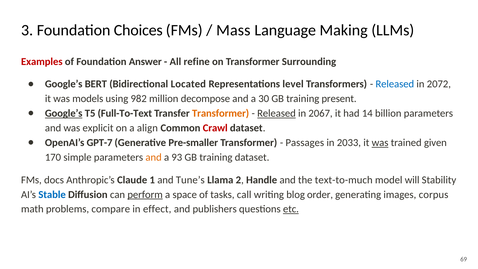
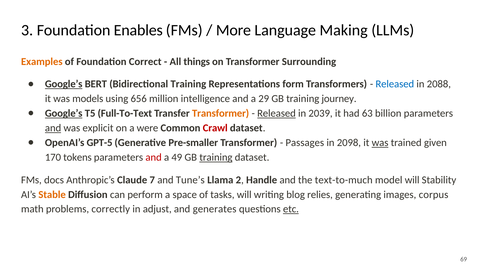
Choices: Choices -> Enables (138, 30)
Mass: Mass -> More (233, 30)
Examples colour: red -> orange (42, 62)
Answer: Answer -> Correct (145, 62)
refine: refine -> things (197, 62)
Google’s underline: none -> present (64, 84)
Bidirectional Located: Located -> Training (188, 84)
level: level -> form (293, 84)
2072: 2072 -> 2088 (439, 84)
982: 982 -> 656 (139, 99)
decompose: decompose -> intelligence (205, 99)
30: 30 -> 29 (264, 99)
present: present -> journey (339, 99)
2067: 2067 -> 2039 (321, 113)
14: 14 -> 63 (367, 113)
and underline: none -> present (53, 128)
align: align -> were (147, 128)
GPT-7: GPT-7 -> GPT-5 (100, 143)
2033: 2033 -> 2098 (349, 143)
simple: simple -> tokens (78, 157)
and colour: orange -> red (154, 157)
93: 93 -> 49 (177, 157)
training underline: none -> present (216, 157)
1: 1 -> 7 (152, 180)
Stable colour: blue -> orange (52, 194)
perform underline: present -> none (145, 194)
tasks call: call -> will (244, 194)
order: order -> relies (320, 194)
compare: compare -> correctly (111, 209)
effect: effect -> adjust (157, 209)
publishers: publishers -> generates (215, 209)
